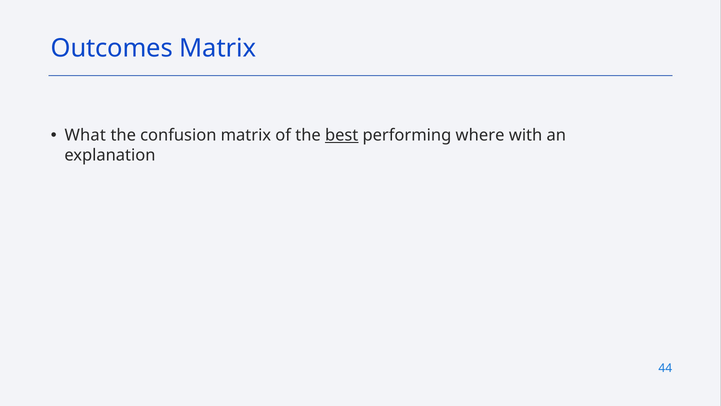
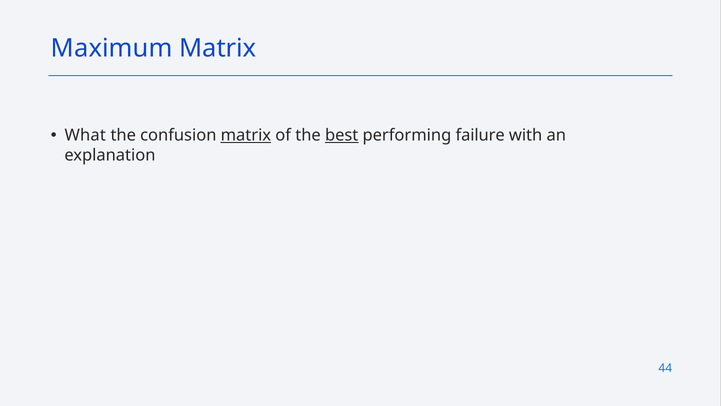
Outcomes: Outcomes -> Maximum (112, 48)
matrix underline: none -> present (246, 135)
where: where -> failure (480, 135)
